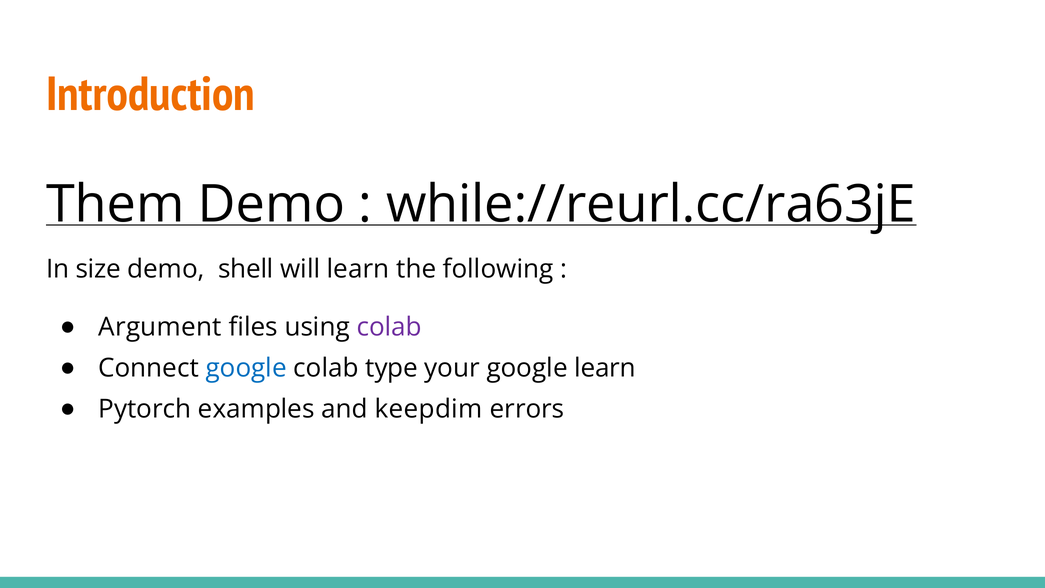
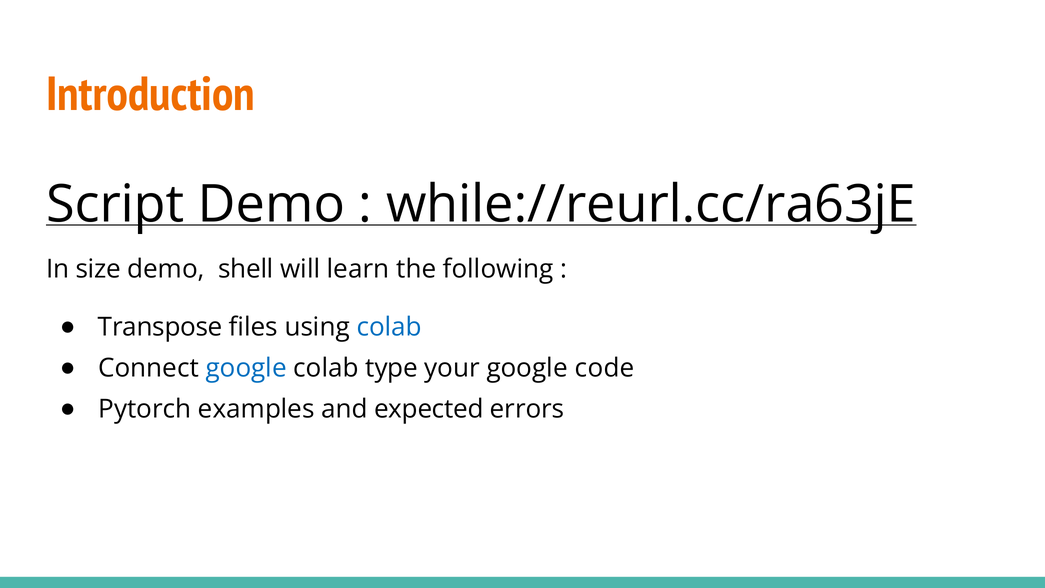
Them: Them -> Script (115, 205)
Argument: Argument -> Transpose (160, 327)
colab colour: purple -> blue (389, 327)
google learn: learn -> code (605, 368)
keepdim: keepdim -> expected (429, 409)
